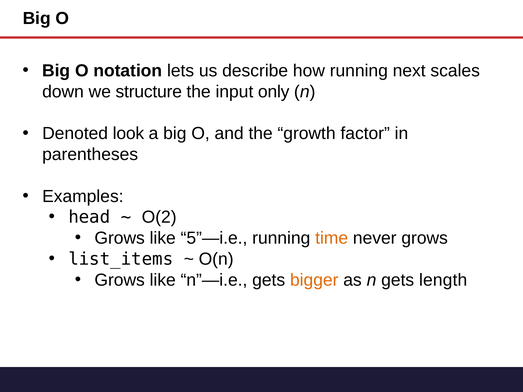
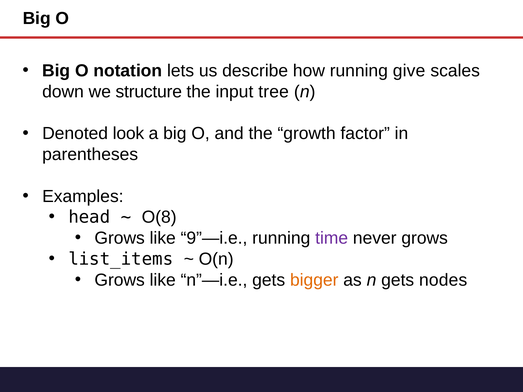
next: next -> give (409, 71)
only: only -> tree (274, 92)
O(2: O(2 -> O(8 (159, 217)
5”—i.e: 5”—i.e -> 9”—i.e (214, 238)
time colour: orange -> purple (332, 238)
length: length -> nodes (443, 280)
